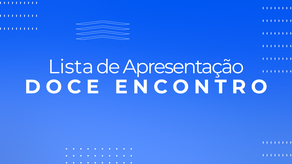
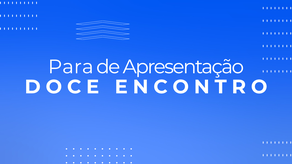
Lista: Lista -> Para (71, 67)
